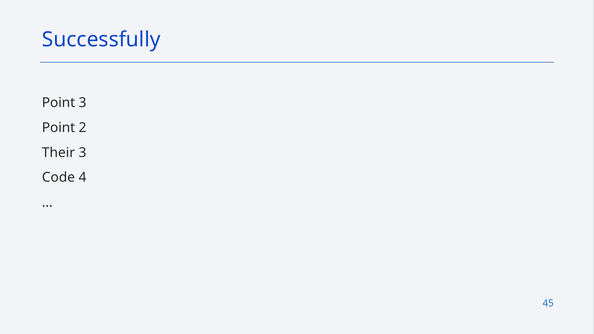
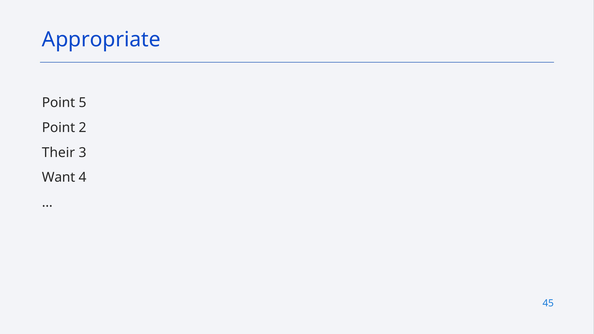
Successfully: Successfully -> Appropriate (101, 40)
Point 3: 3 -> 5 (83, 103)
Code: Code -> Want (59, 178)
